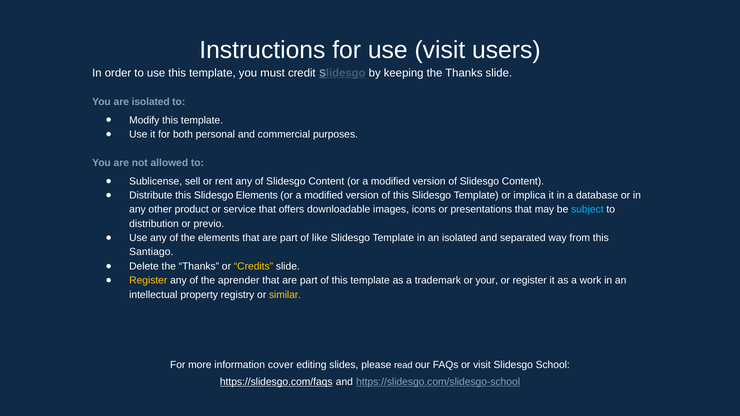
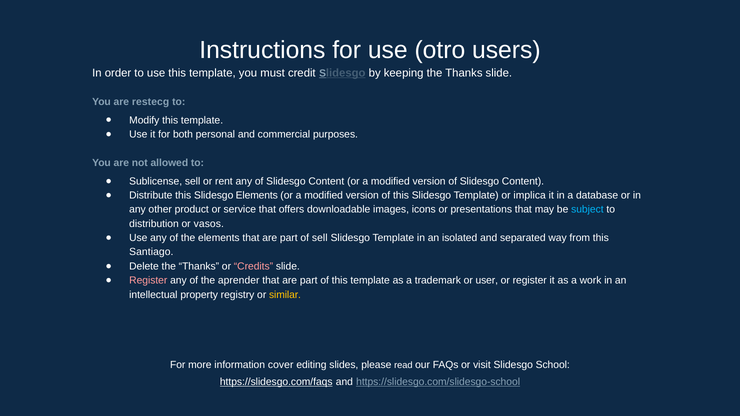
use visit: visit -> otro (440, 50)
are isolated: isolated -> restecg (151, 102)
previo: previo -> vasos (209, 224)
of like: like -> sell (320, 238)
Credits colour: yellow -> pink (253, 266)
Register colour: yellow -> pink (148, 281)
your: your -> user (487, 281)
